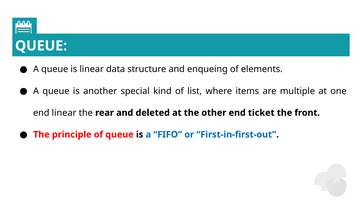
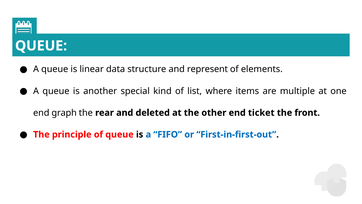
enqueing: enqueing -> represent (207, 69)
end linear: linear -> graph (64, 113)
